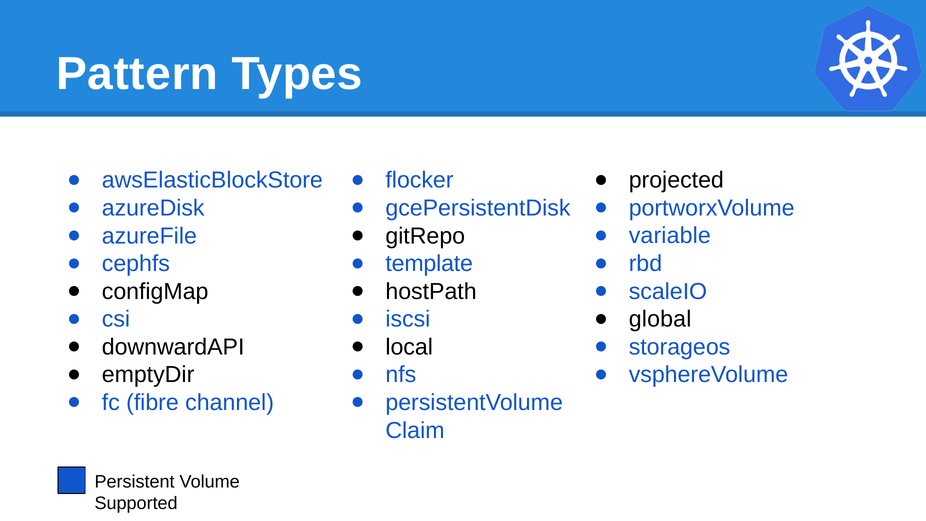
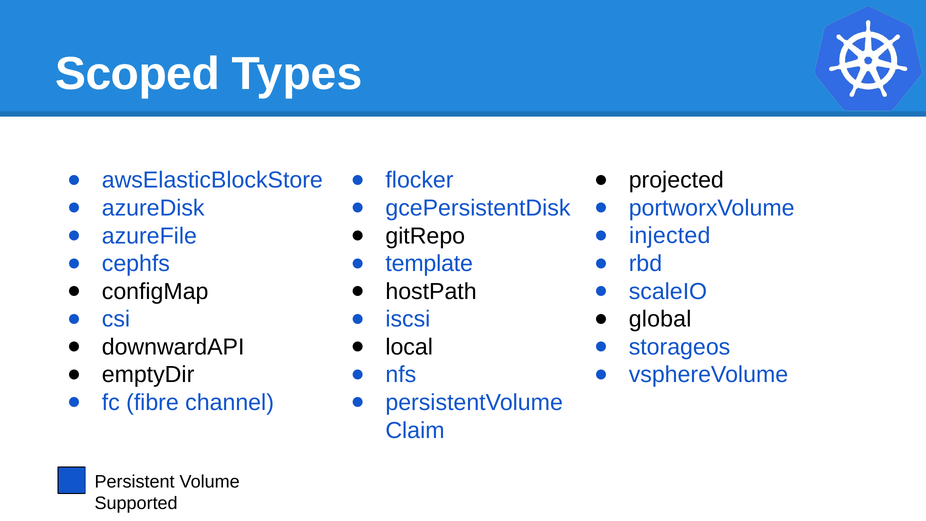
Pattern: Pattern -> Scoped (138, 74)
variable: variable -> injected (670, 236)
